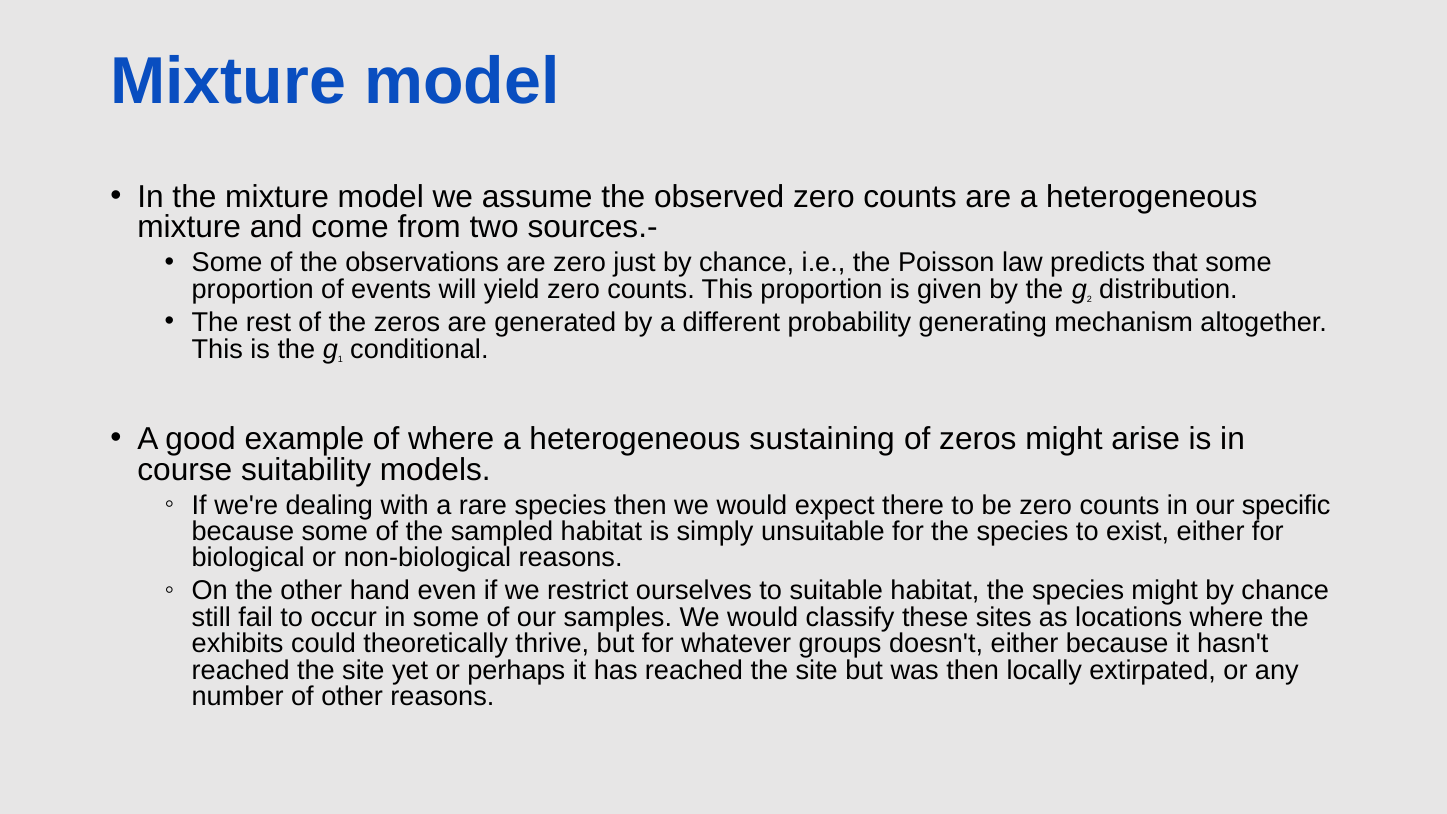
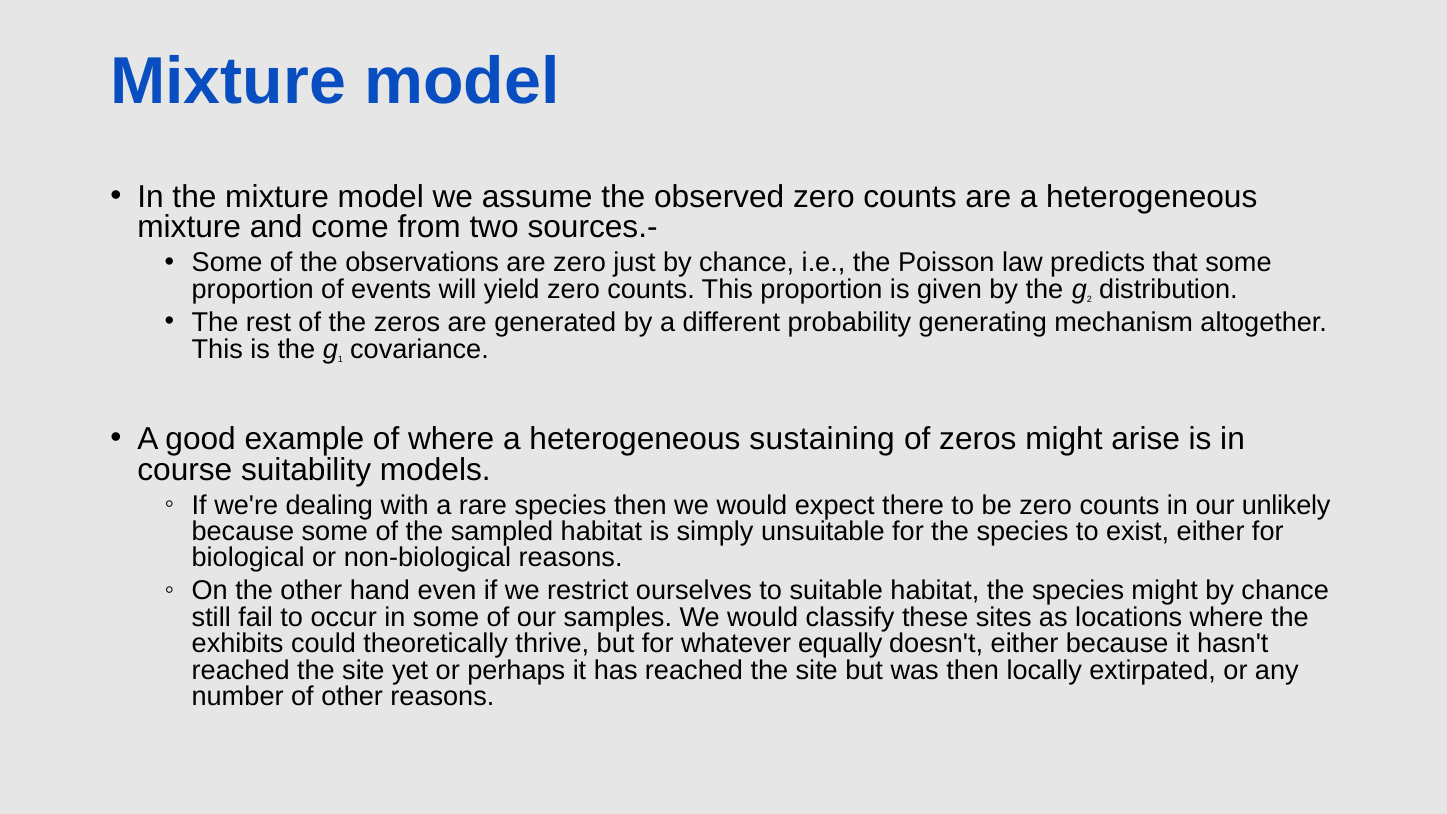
conditional: conditional -> covariance (419, 349)
specific: specific -> unlikely (1286, 505)
groups: groups -> equally (840, 644)
